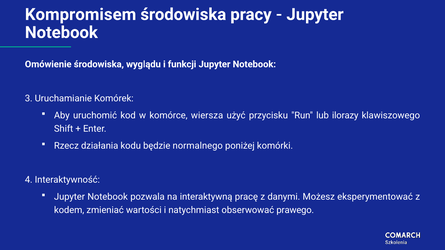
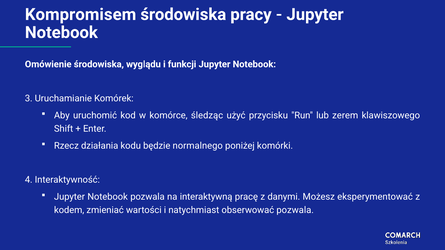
wiersza: wiersza -> śledząc (207, 115)
ilorazy: ilorazy -> zerem (345, 115)
obserwować prawego: prawego -> pozwala (295, 210)
